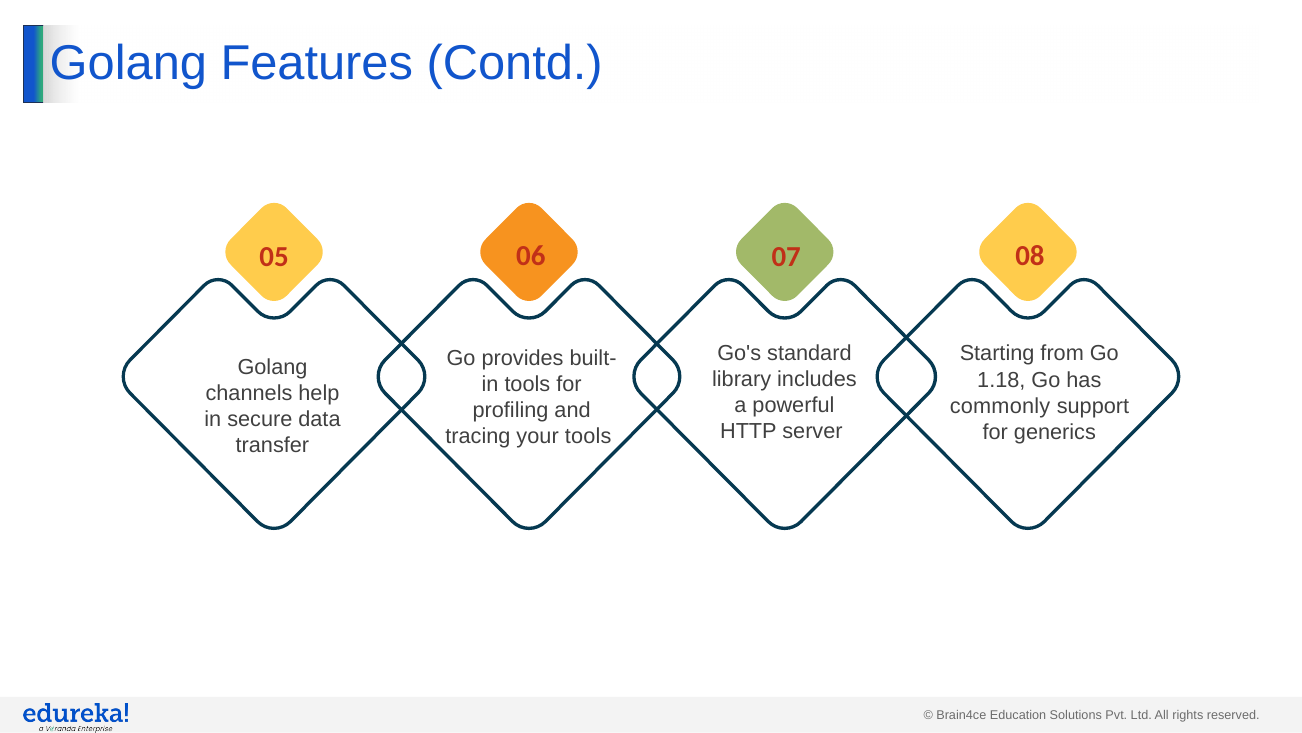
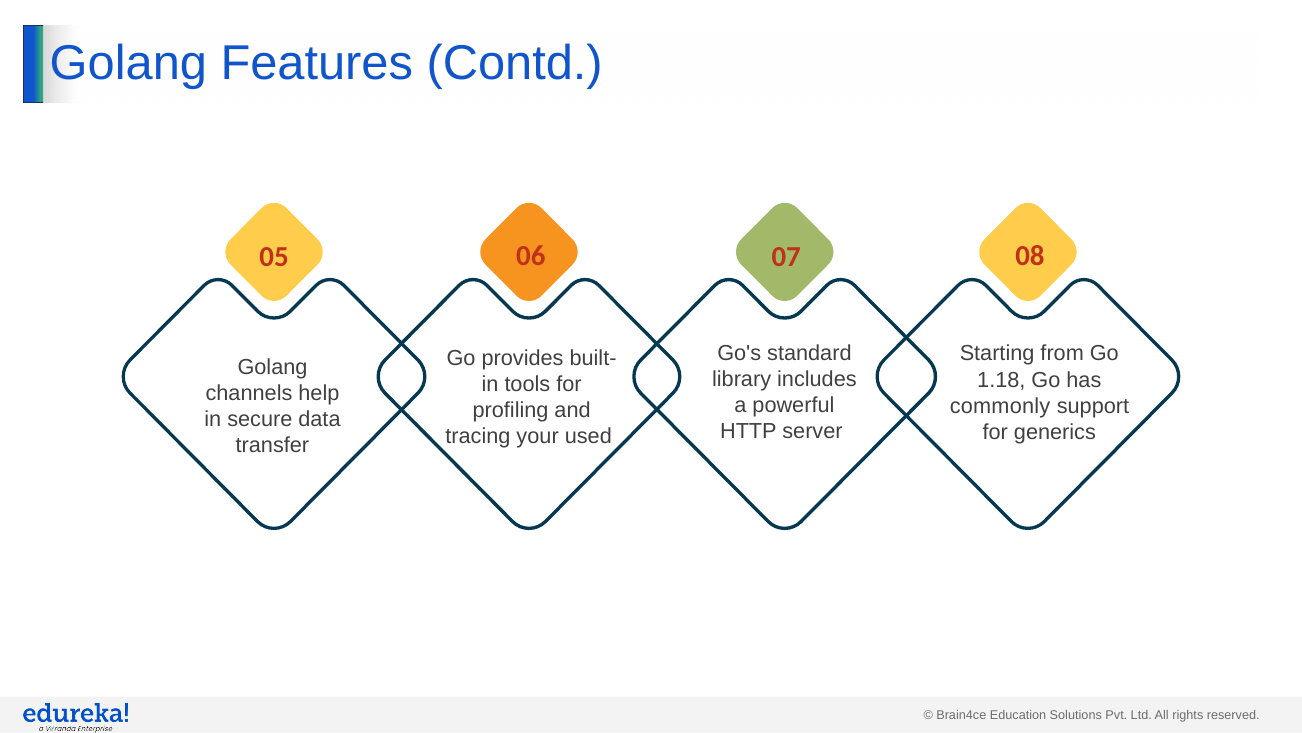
your tools: tools -> used (588, 436)
